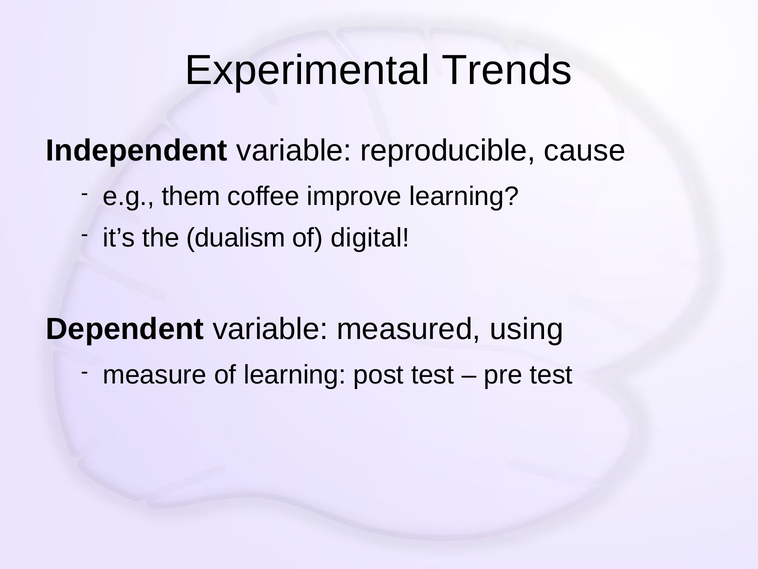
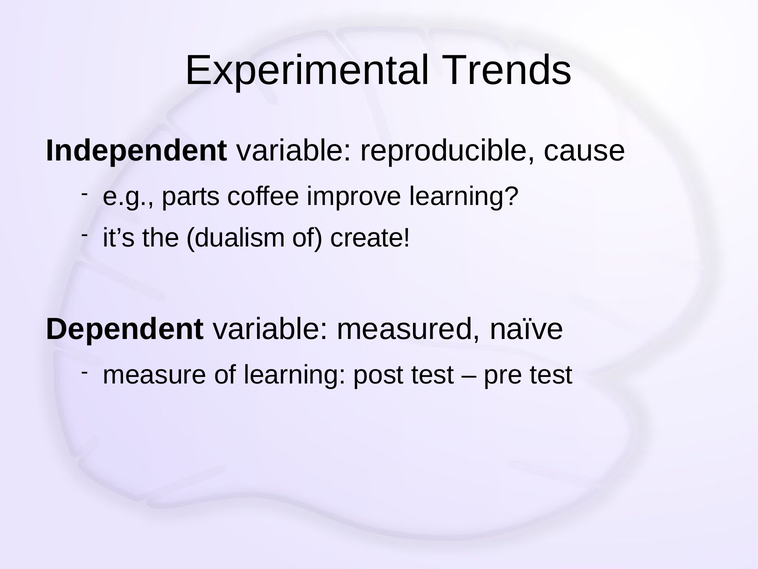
them: them -> parts (191, 197)
digital: digital -> create (371, 238)
using: using -> naïve (527, 329)
